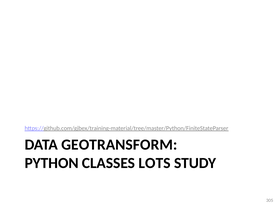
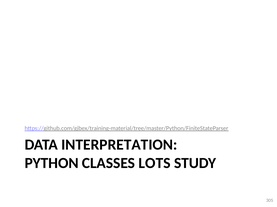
GEOTRANSFORM: GEOTRANSFORM -> INTERPRETATION (119, 145)
